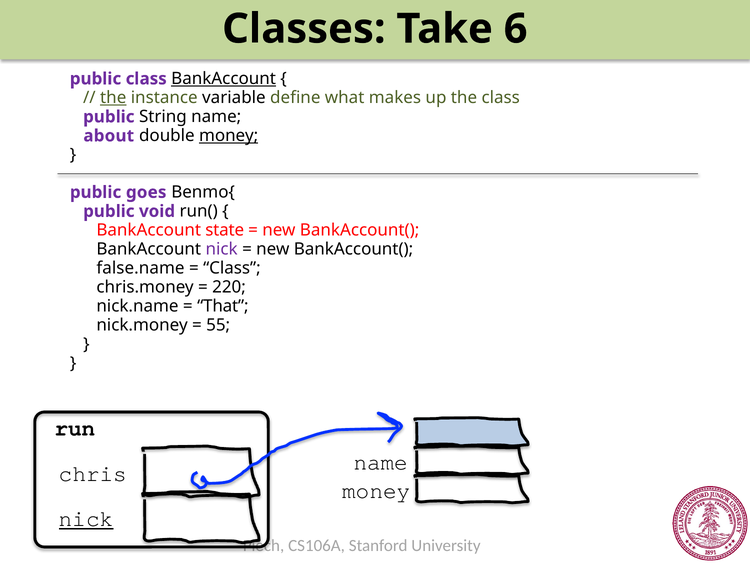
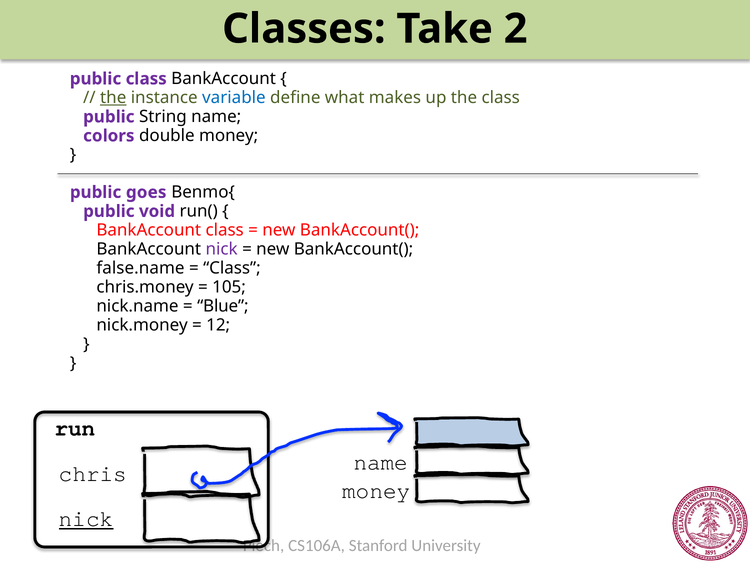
6: 6 -> 2 (516, 29)
BankAccount underline: present -> none (224, 79)
variable colour: black -> blue (234, 98)
about: about -> colors (109, 136)
money underline: present -> none (229, 136)
BankAccount state: state -> class (225, 230)
220: 220 -> 105 (229, 287)
That: That -> Blue (223, 306)
55: 55 -> 12 (218, 325)
